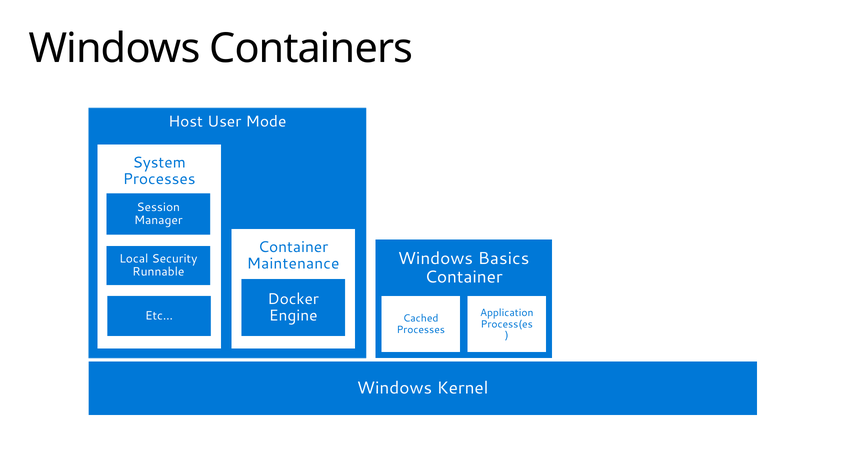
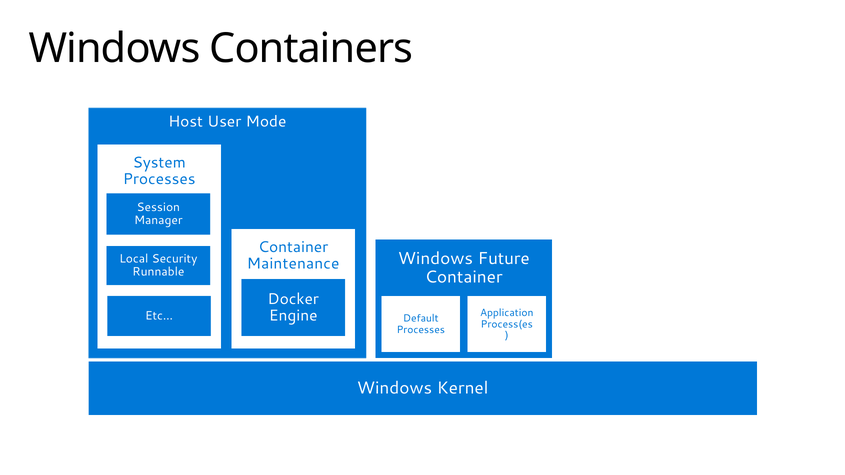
Basics: Basics -> Future (504, 259)
Cached: Cached -> Default (421, 319)
